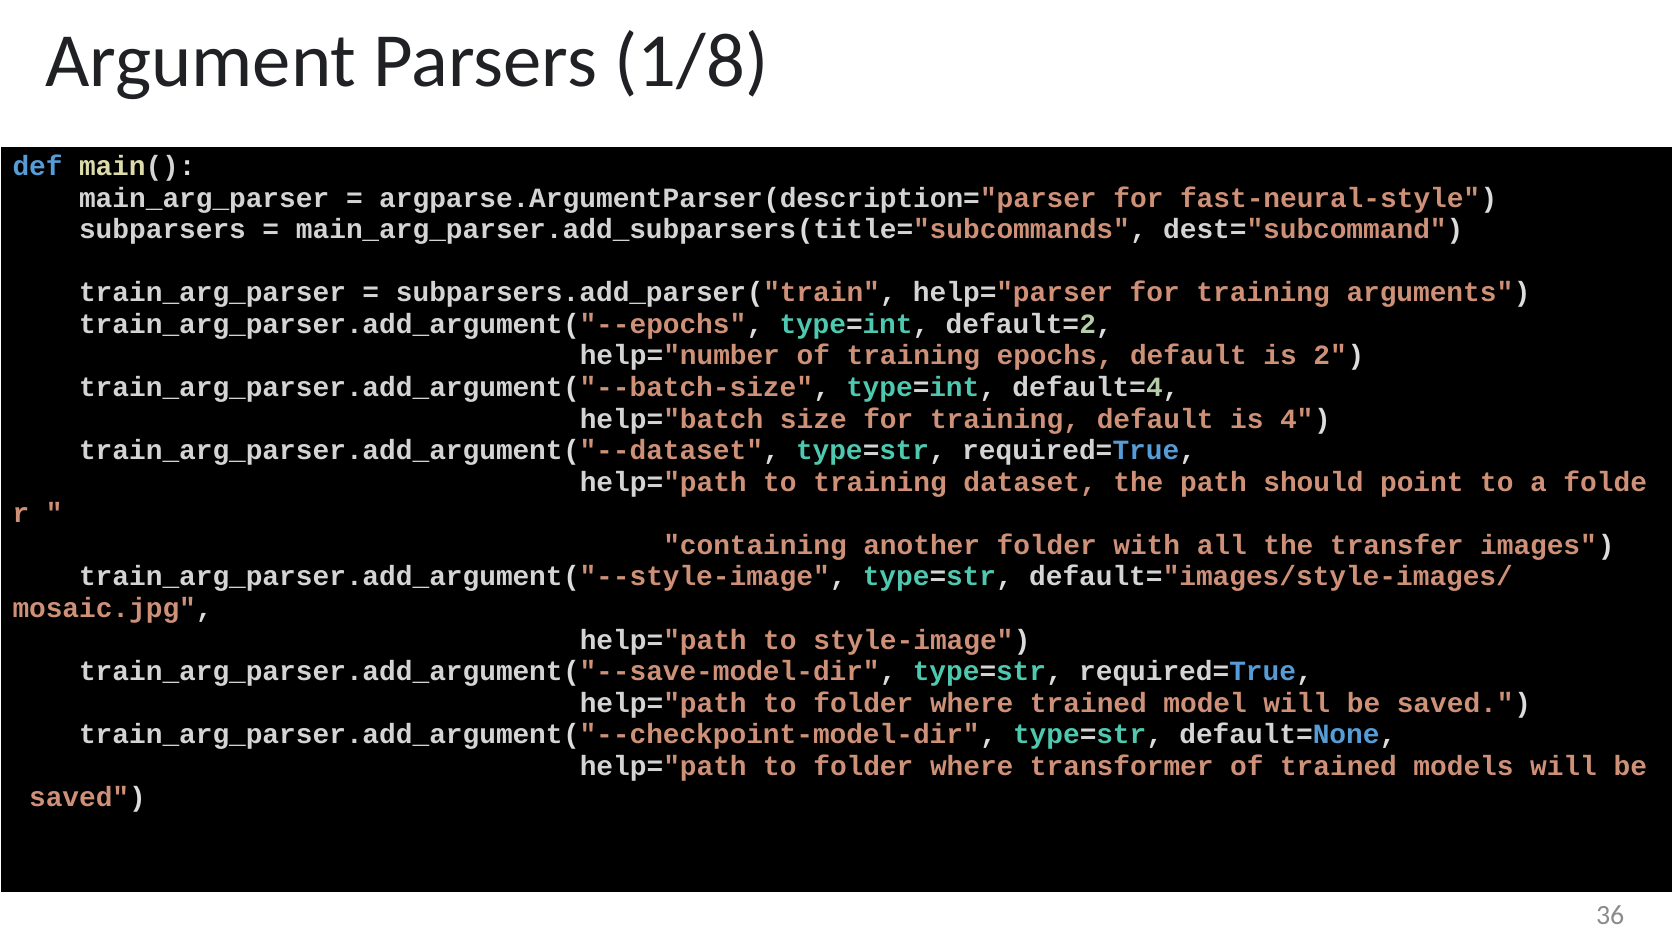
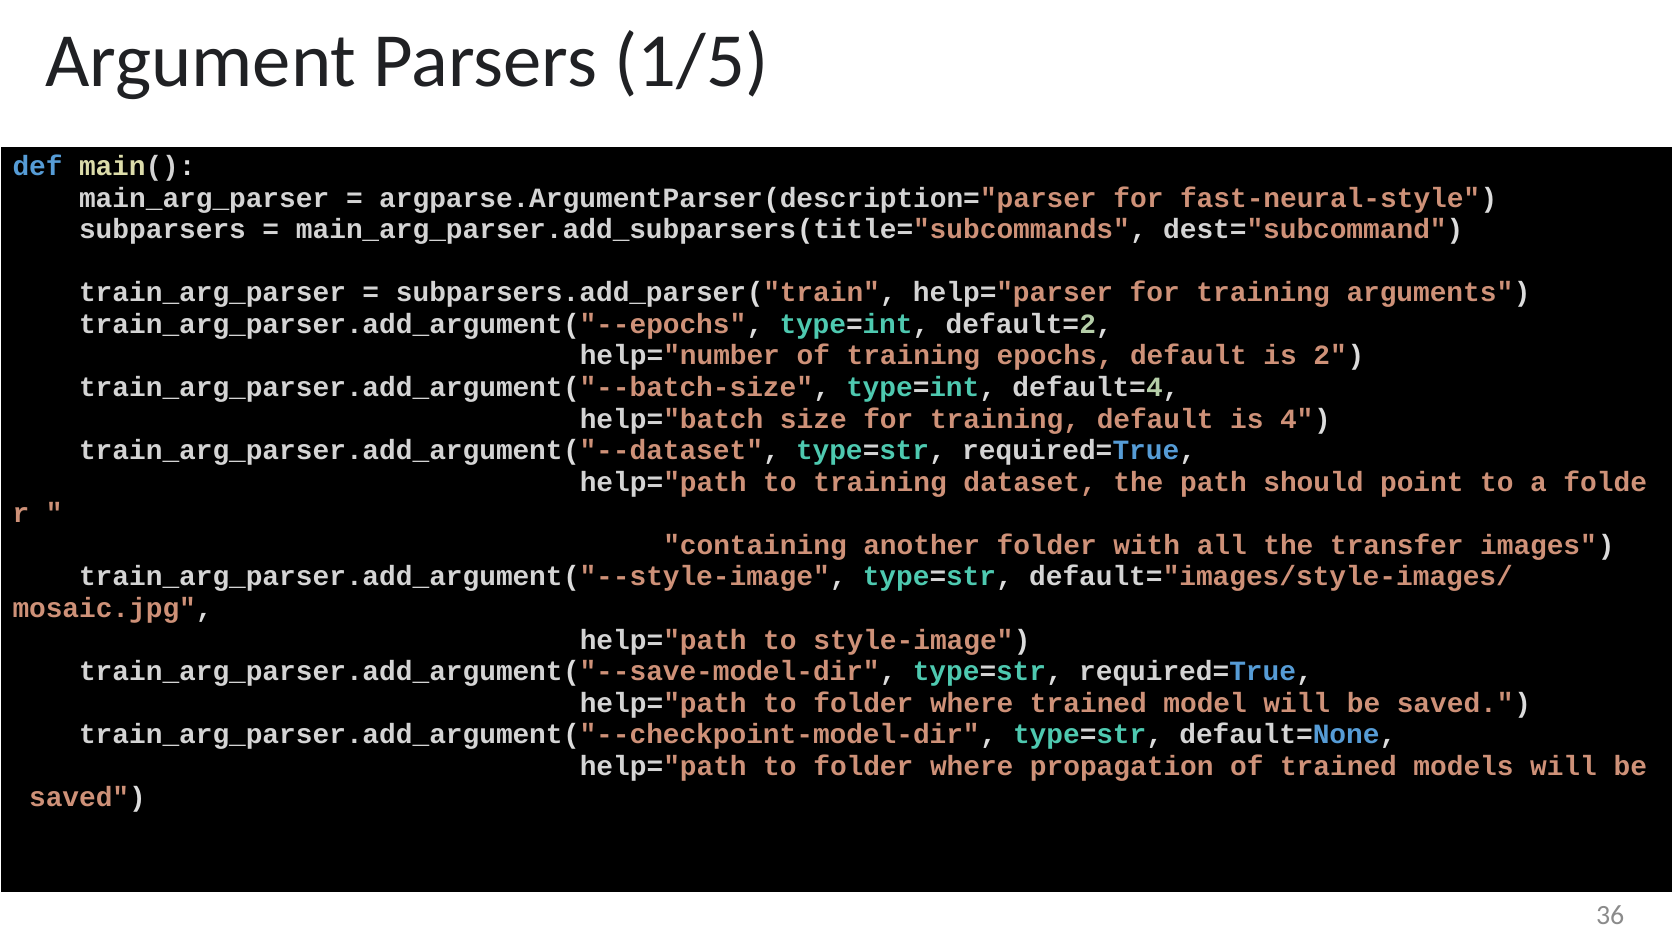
1/8: 1/8 -> 1/5 (691, 61)
transformer: transformer -> propagation (1122, 766)
